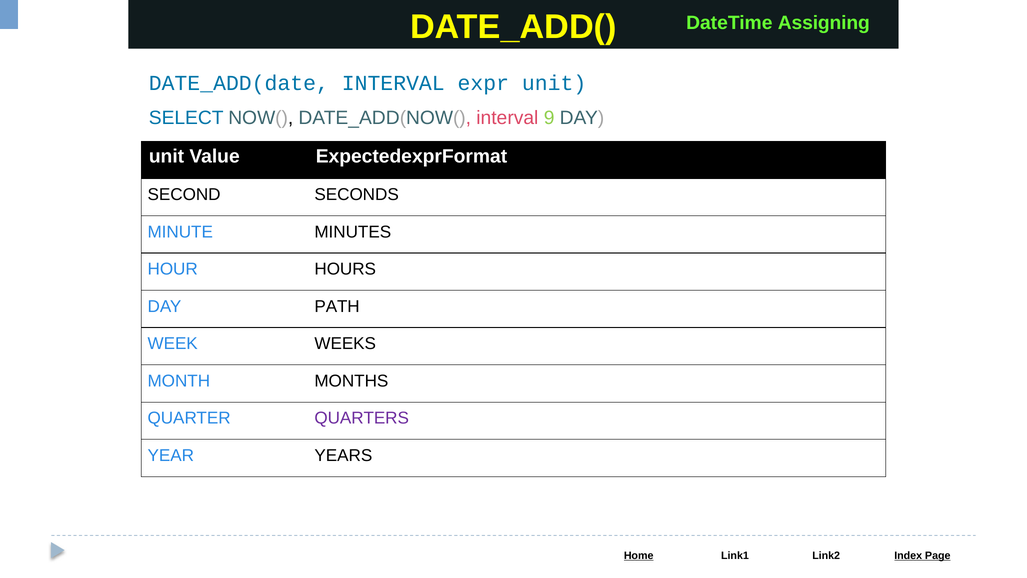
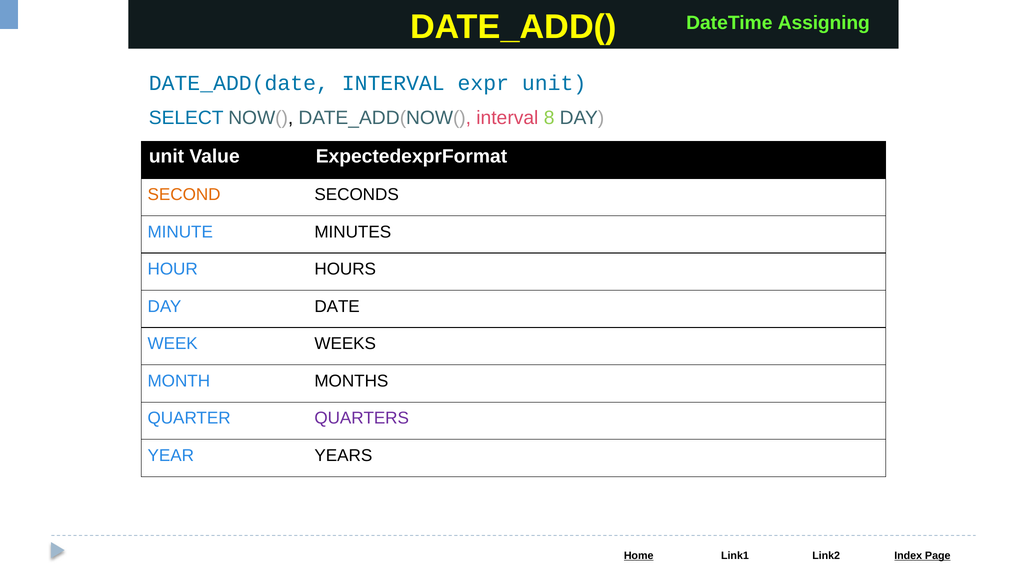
9: 9 -> 8 (549, 118)
SECOND colour: black -> orange (184, 195)
PATH: PATH -> DATE (337, 306)
